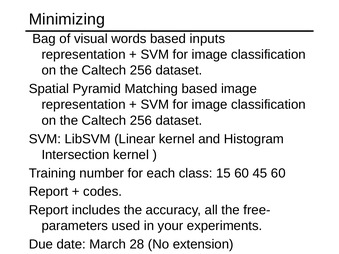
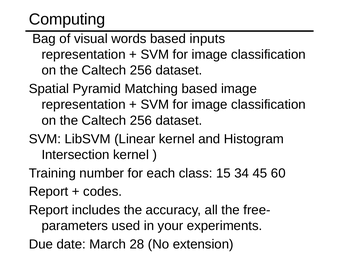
Minimizing: Minimizing -> Computing (67, 19)
15 60: 60 -> 34 (242, 173)
